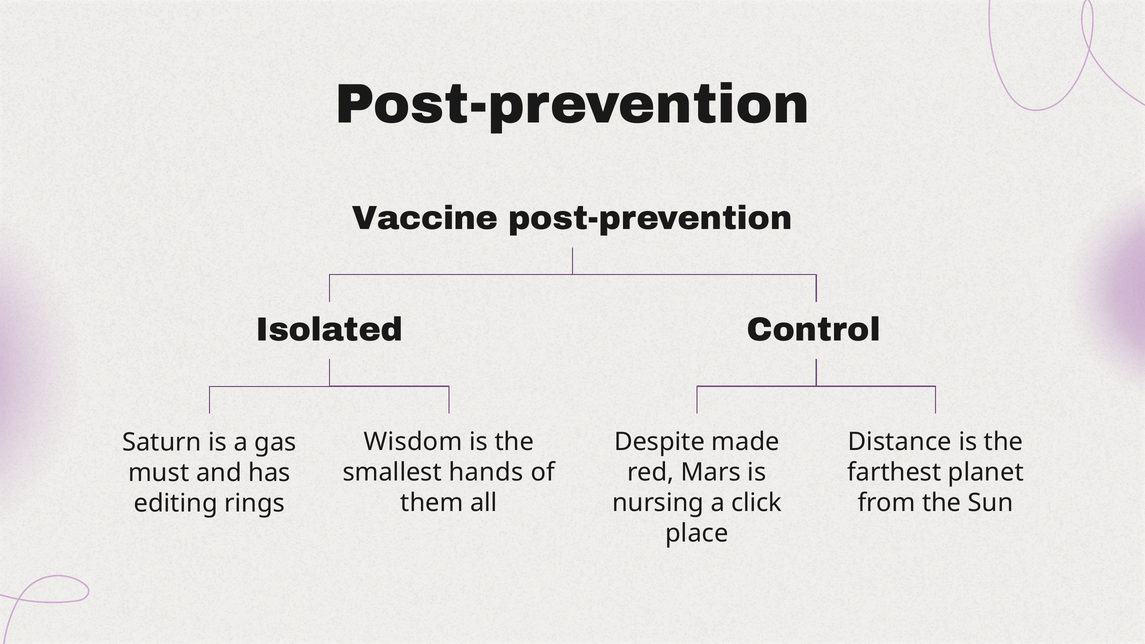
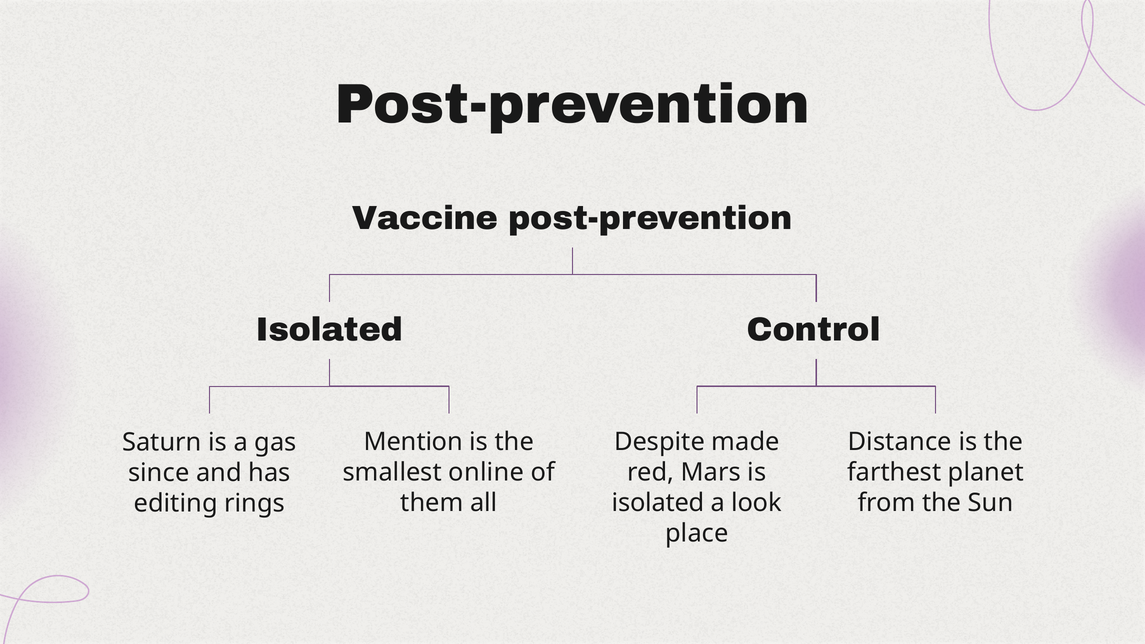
Wisdom: Wisdom -> Mention (413, 442)
hands: hands -> online (486, 473)
must: must -> since (159, 473)
nursing: nursing -> isolated (658, 503)
click: click -> look (757, 503)
